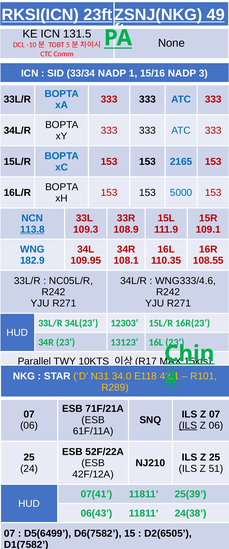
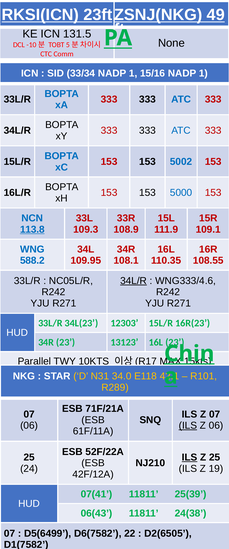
15/16 NADP 3: 3 -> 1 (203, 73)
2165: 2165 -> 5002 (181, 161)
182.9: 182.9 -> 588.2 (32, 260)
34L/R underline: none -> present (134, 280)
ILS underline: none -> present (190, 456)
51: 51 -> 19 (216, 468)
15: 15 -> 22 (130, 532)
